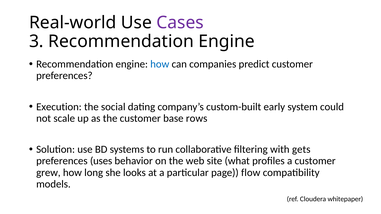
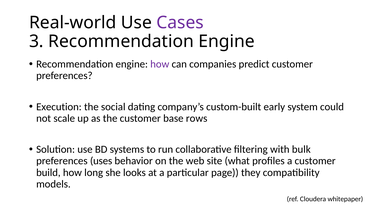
how colour: blue -> purple (160, 64)
gets: gets -> bulk (301, 150)
grew: grew -> build (48, 173)
flow: flow -> they (251, 173)
